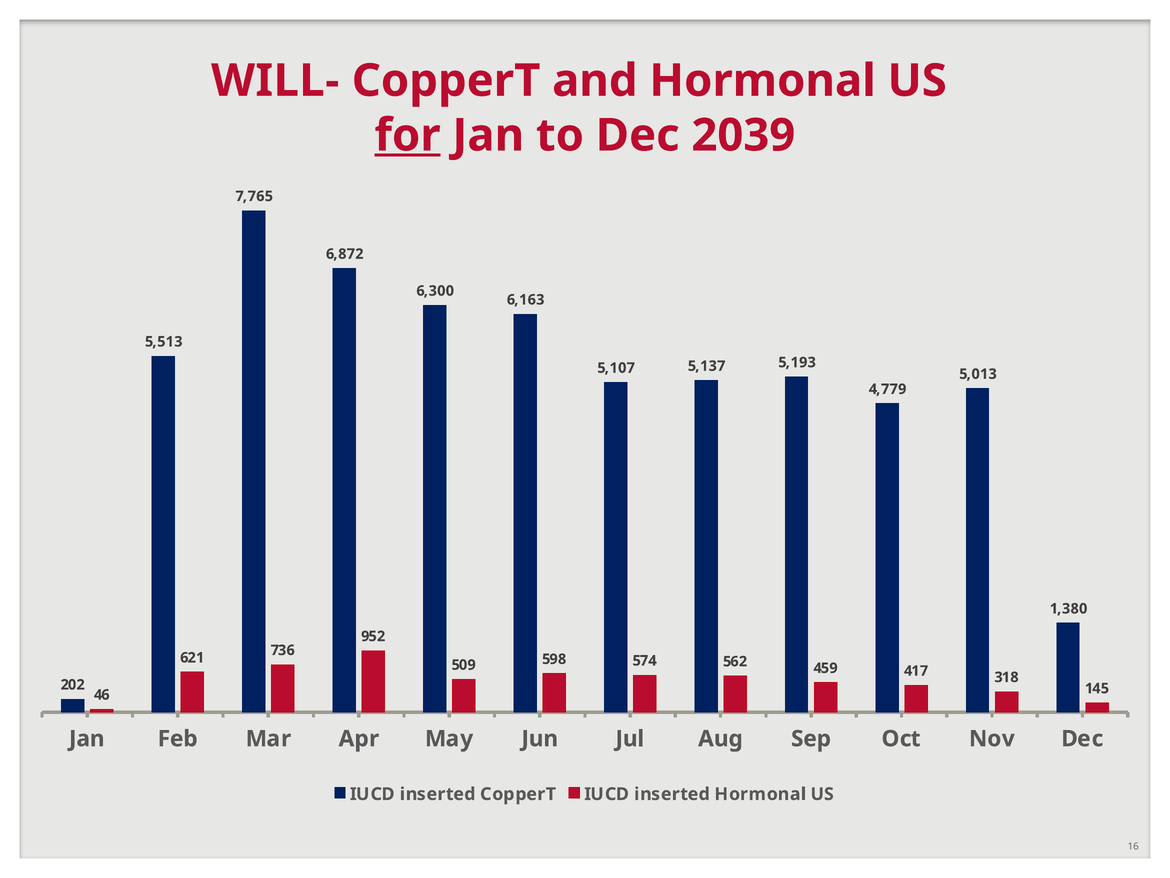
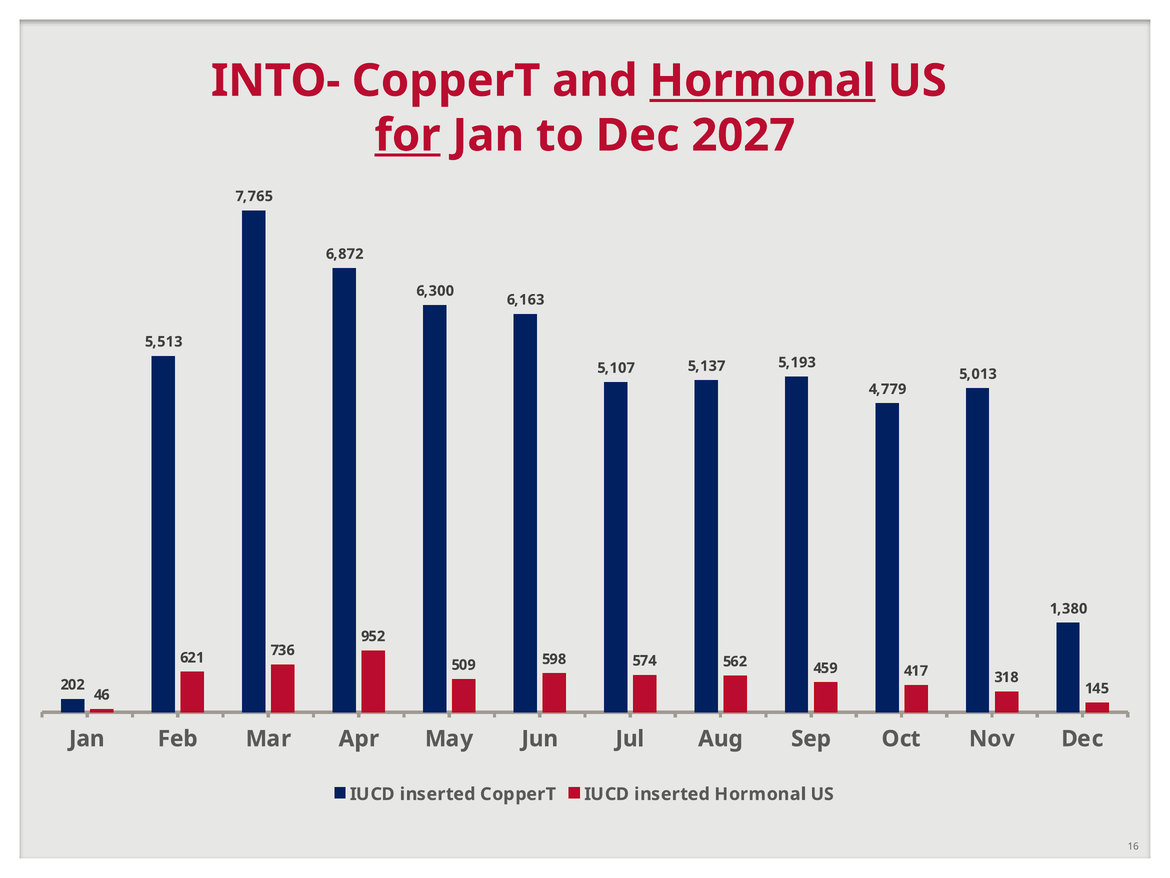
WILL-: WILL- -> INTO- (276, 81)
Hormonal underline: none -> present (762, 81)
2039: 2039 -> 2027 (743, 135)
